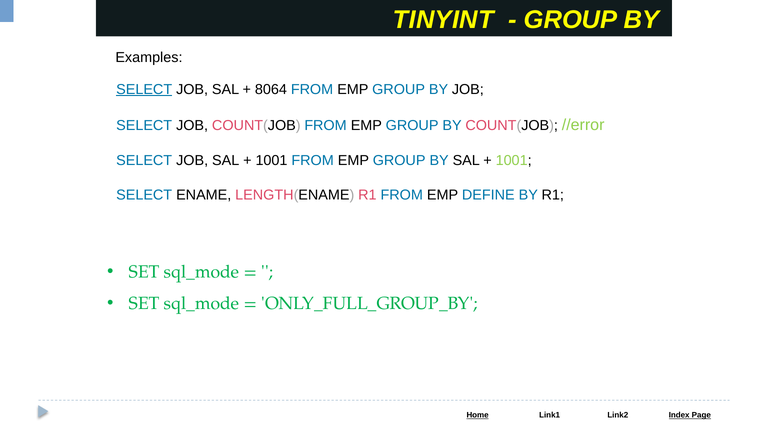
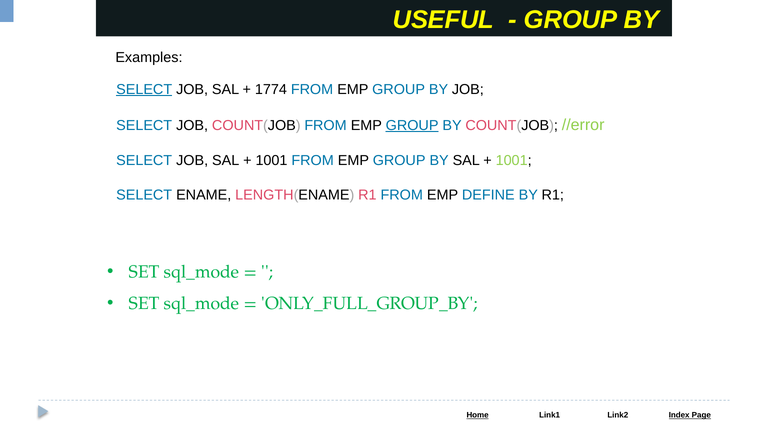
TINYINT: TINYINT -> USEFUL (443, 20)
8064: 8064 -> 1774 (271, 89)
GROUP underline: none -> present (412, 125)
